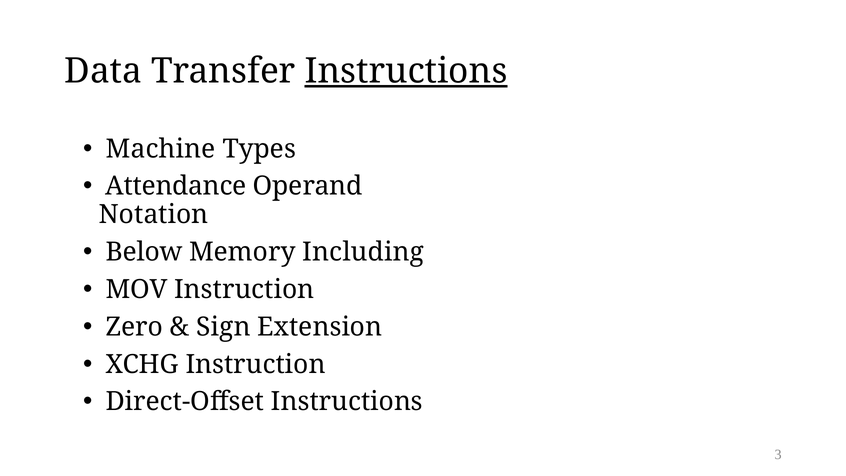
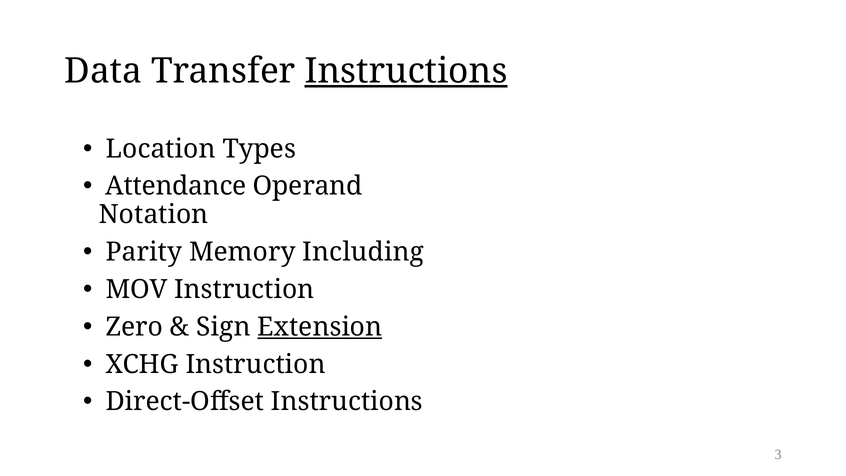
Machine: Machine -> Location (161, 149)
Below: Below -> Parity (144, 252)
Extension underline: none -> present (320, 327)
